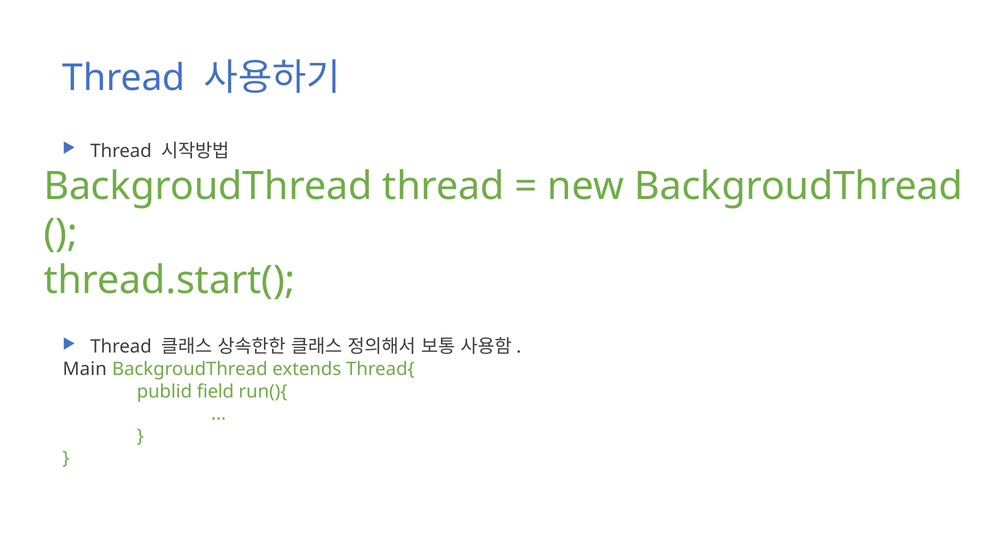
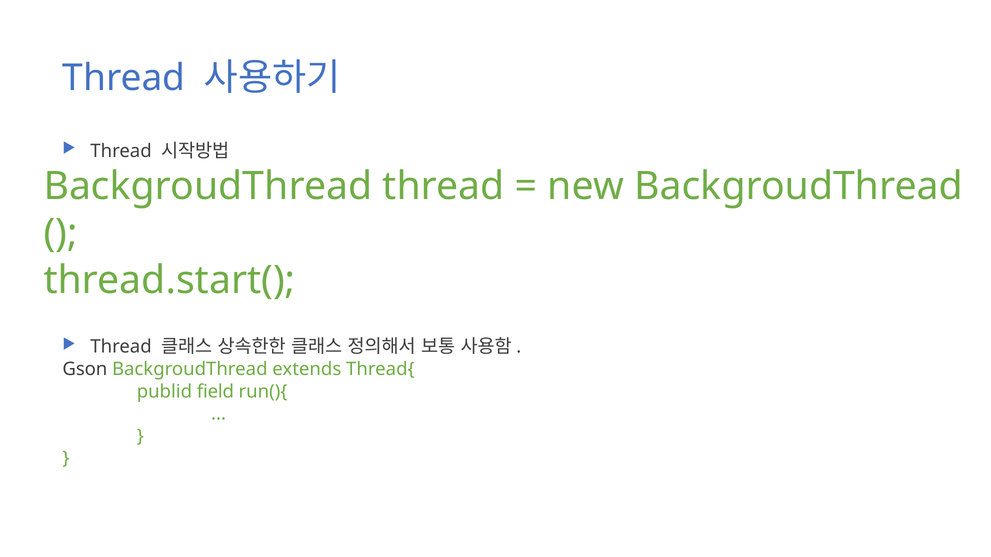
Main: Main -> Gson (85, 369)
